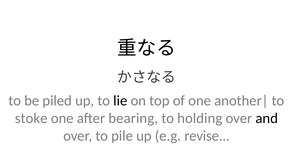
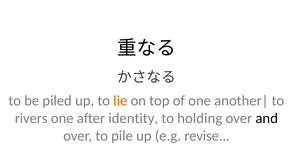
lie colour: black -> orange (120, 101)
stoke: stoke -> rivers (31, 118)
bearing: bearing -> identity (133, 118)
